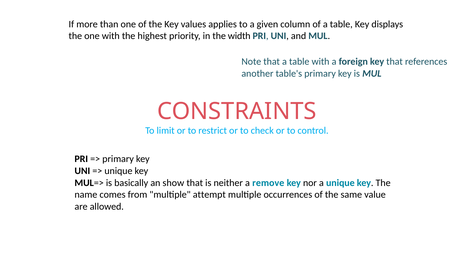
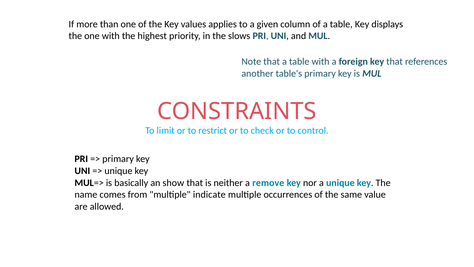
width: width -> slows (239, 36)
attempt: attempt -> indicate (209, 194)
